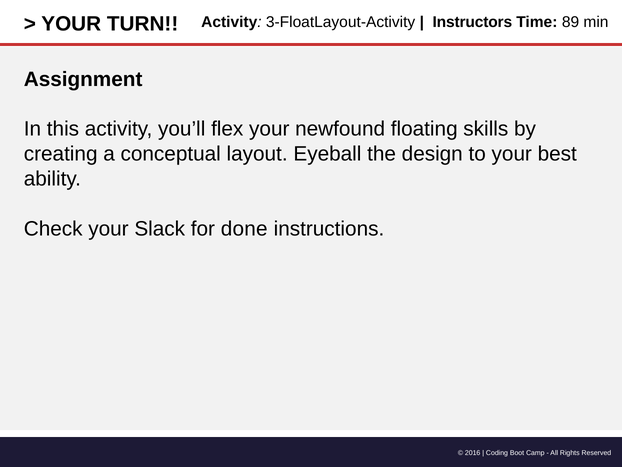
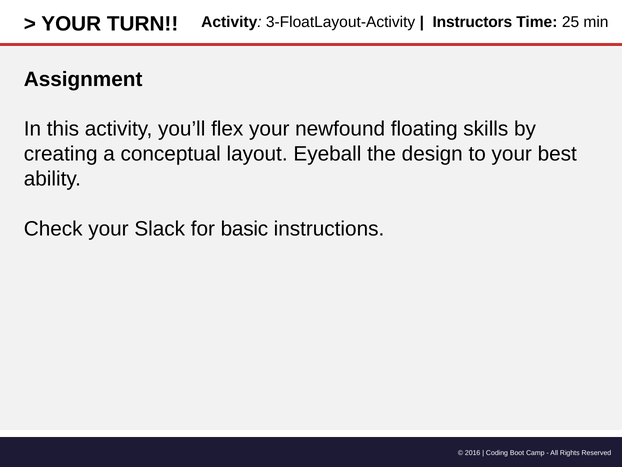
89: 89 -> 25 (571, 22)
done: done -> basic (244, 228)
